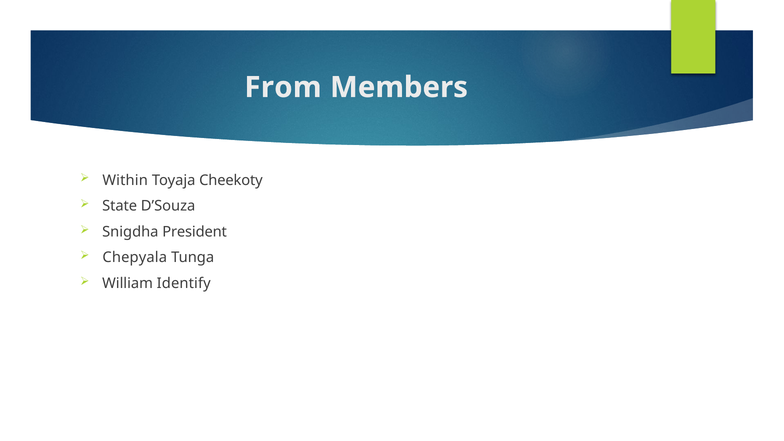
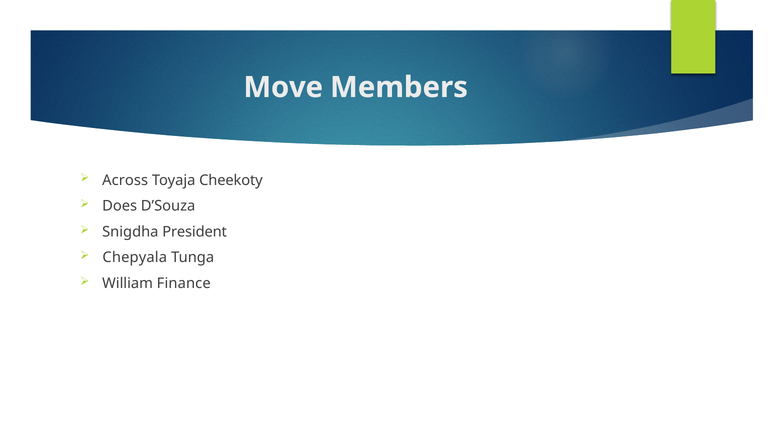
From: From -> Move (283, 87)
Within: Within -> Across (125, 180)
State: State -> Does (120, 206)
Identify: Identify -> Finance (184, 283)
